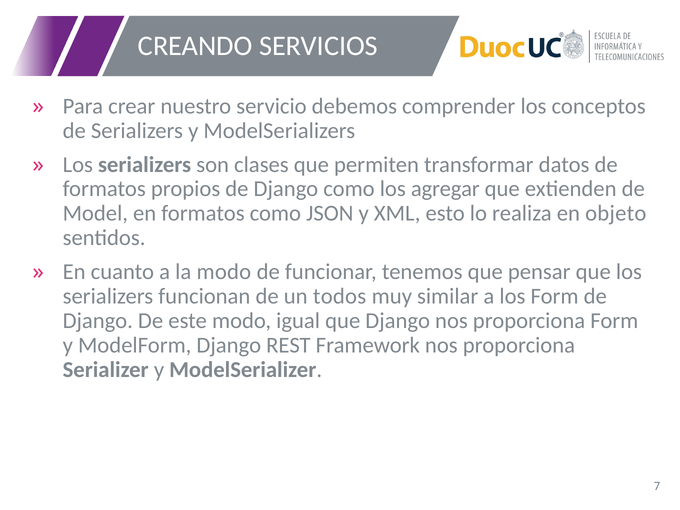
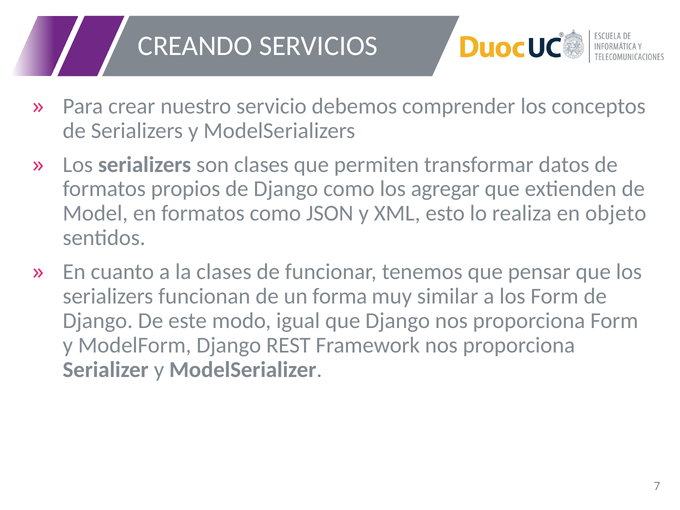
la modo: modo -> clases (224, 272)
todos: todos -> forma (340, 296)
